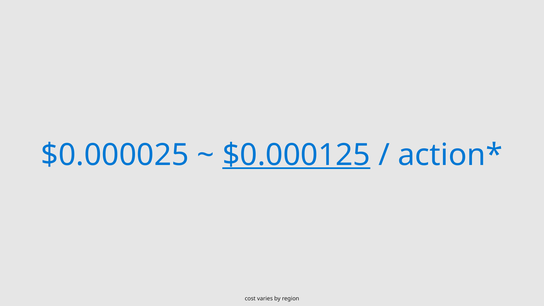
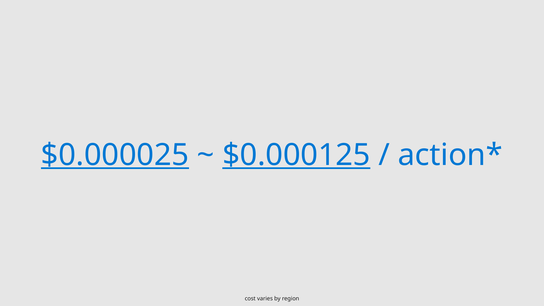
$0.000025 underline: none -> present (115, 155)
